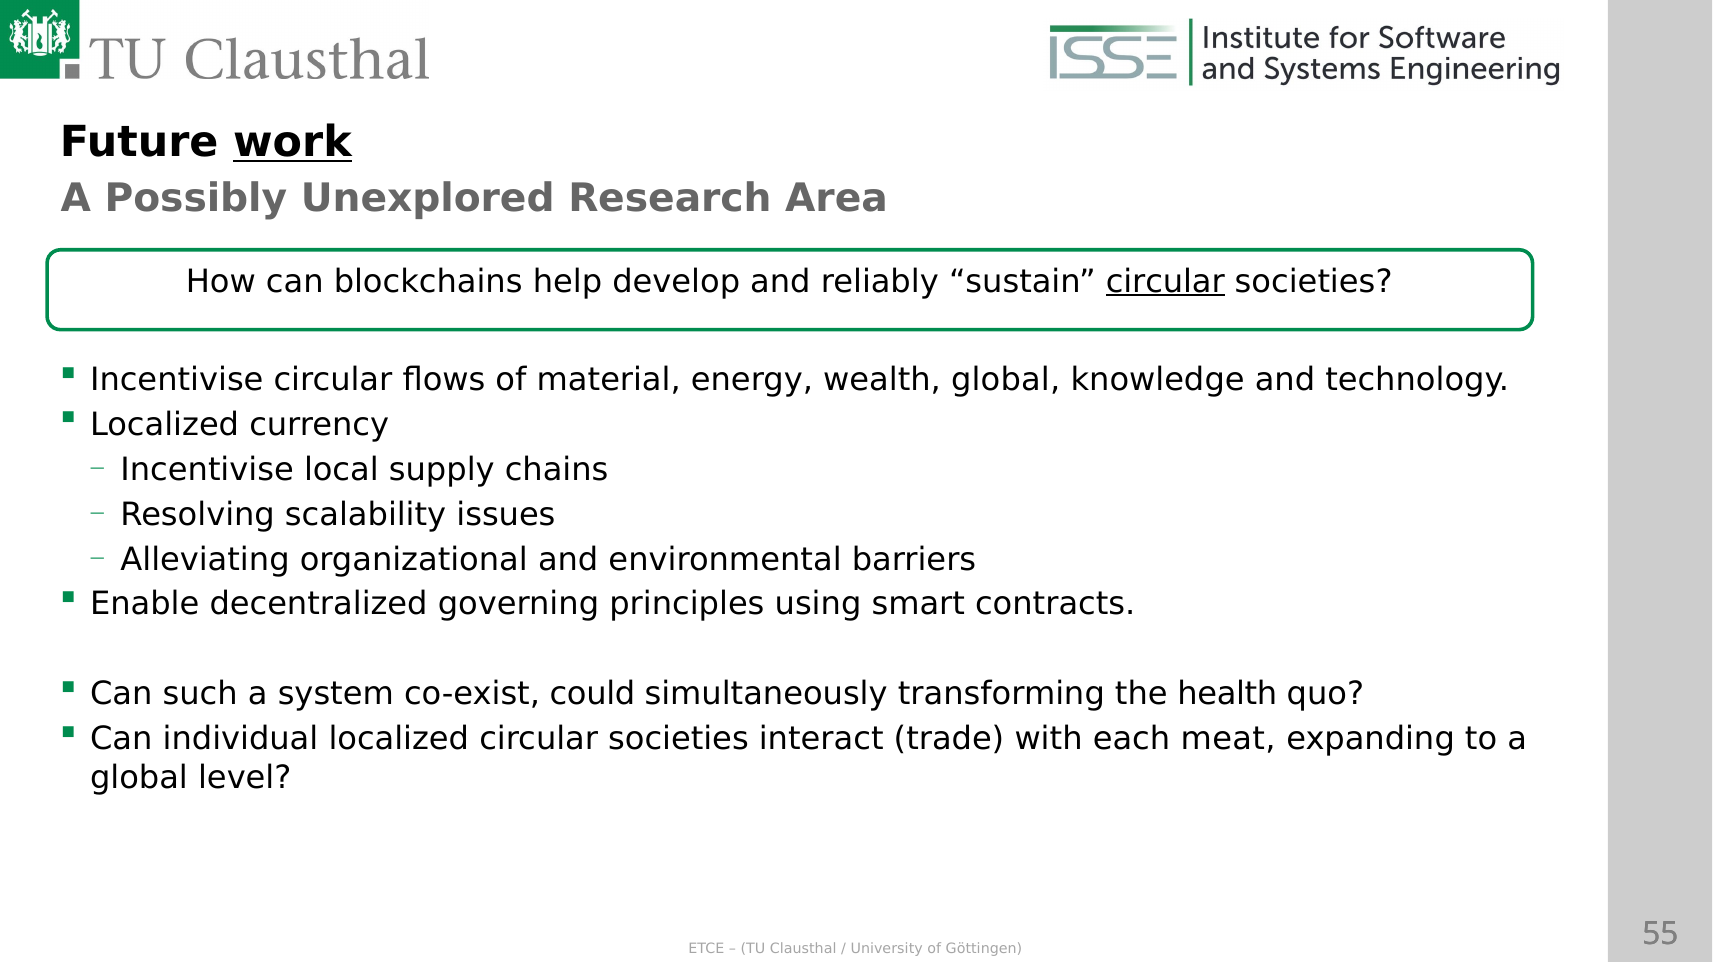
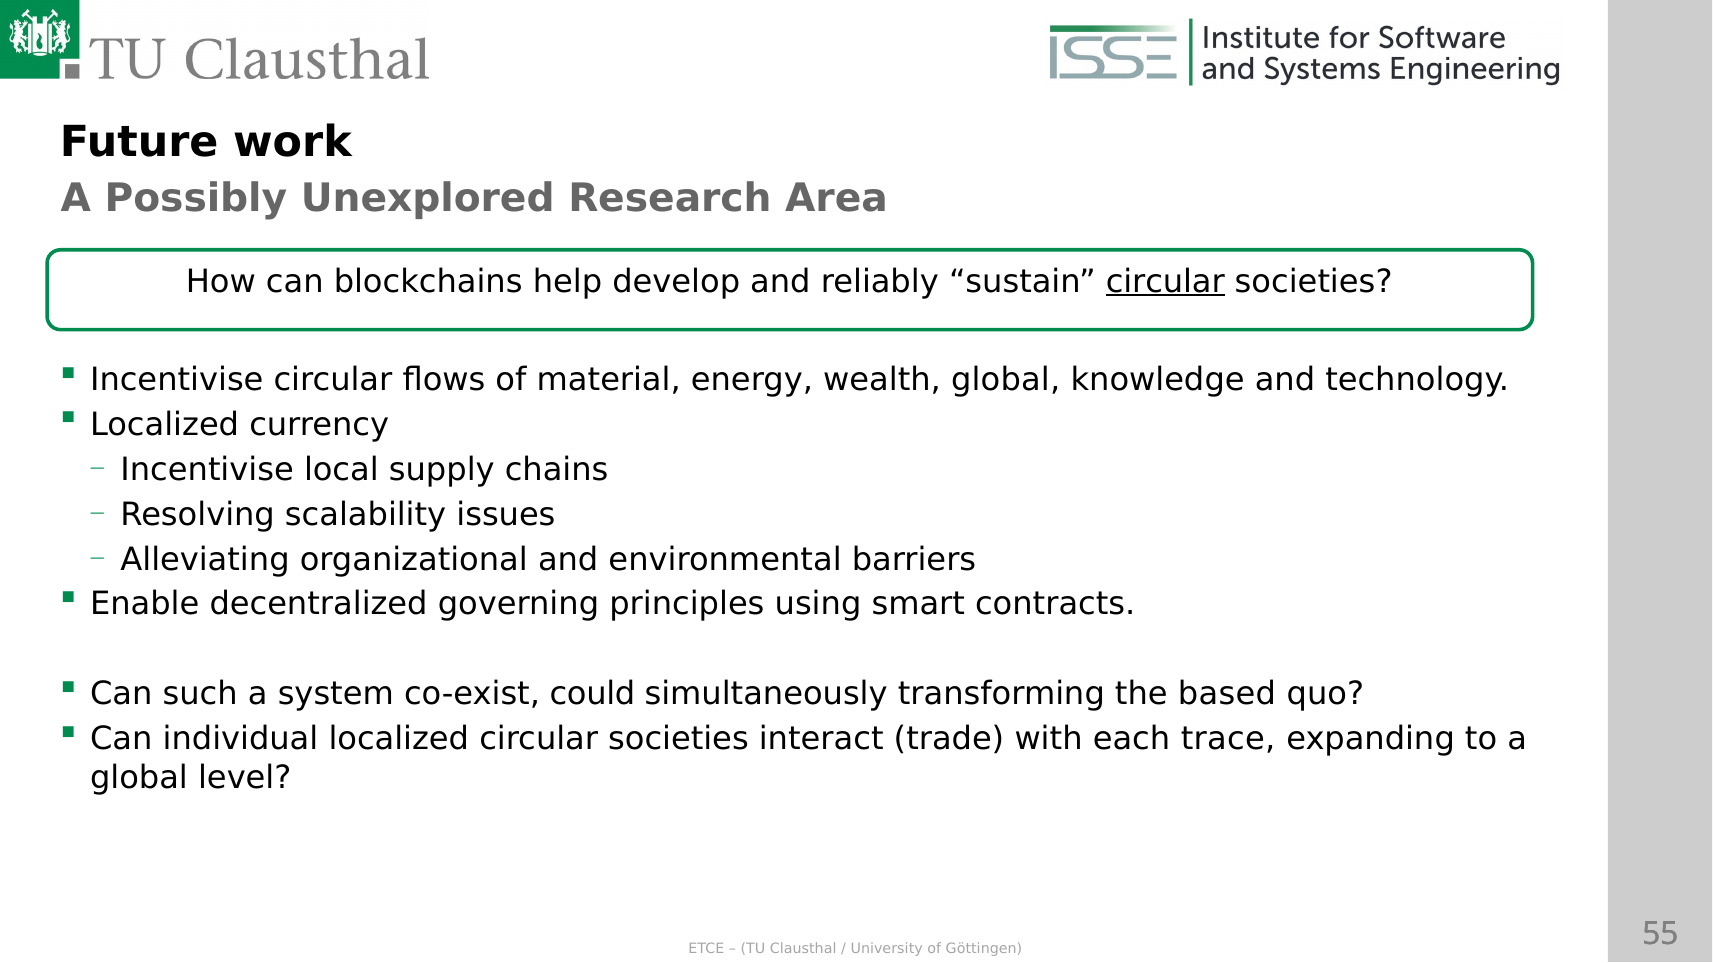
work underline: present -> none (292, 142)
health: health -> based (1227, 695)
meat: meat -> trace (1228, 740)
